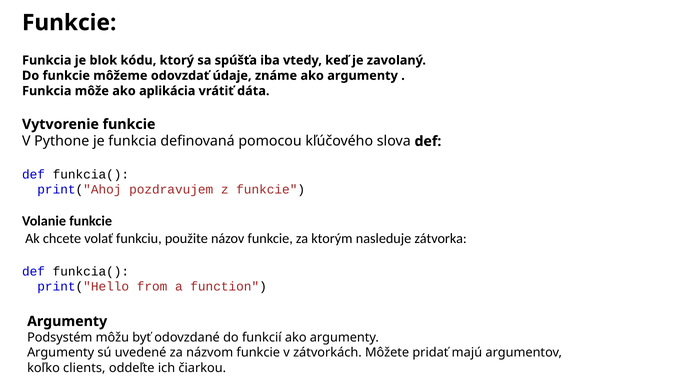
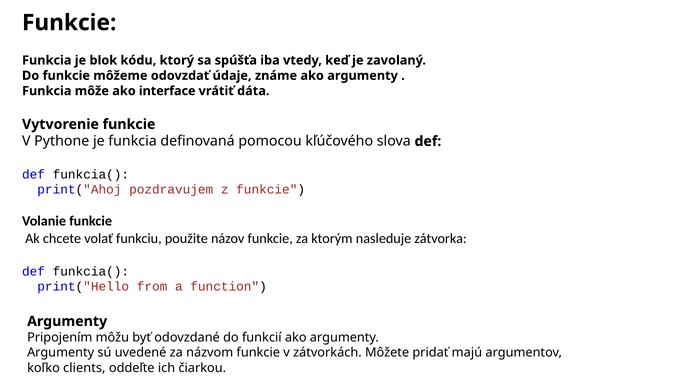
aplikácia: aplikácia -> interface (167, 91)
Podsystém: Podsystém -> Pripojením (60, 337)
